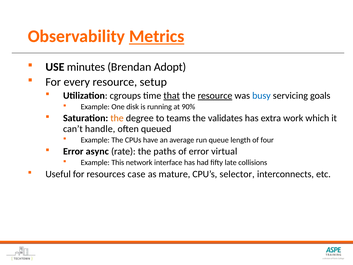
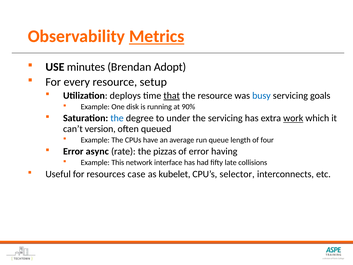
cgroups: cgroups -> deploys (125, 96)
resource underline: present -> none (215, 96)
the colour: orange -> blue (117, 118)
teams: teams -> under (178, 118)
the validates: validates -> servicing (225, 118)
work underline: none -> present (293, 118)
handle: handle -> version (100, 129)
paths: paths -> pizzas (165, 151)
virtual: virtual -> having (224, 151)
mature: mature -> kubelet (174, 174)
